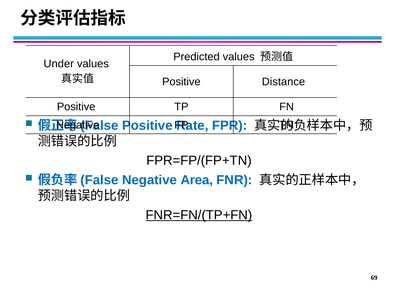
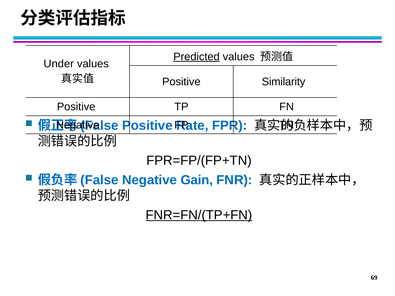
Predicted underline: none -> present (197, 57)
Distance: Distance -> Similarity (284, 82)
Area: Area -> Gain (197, 180)
